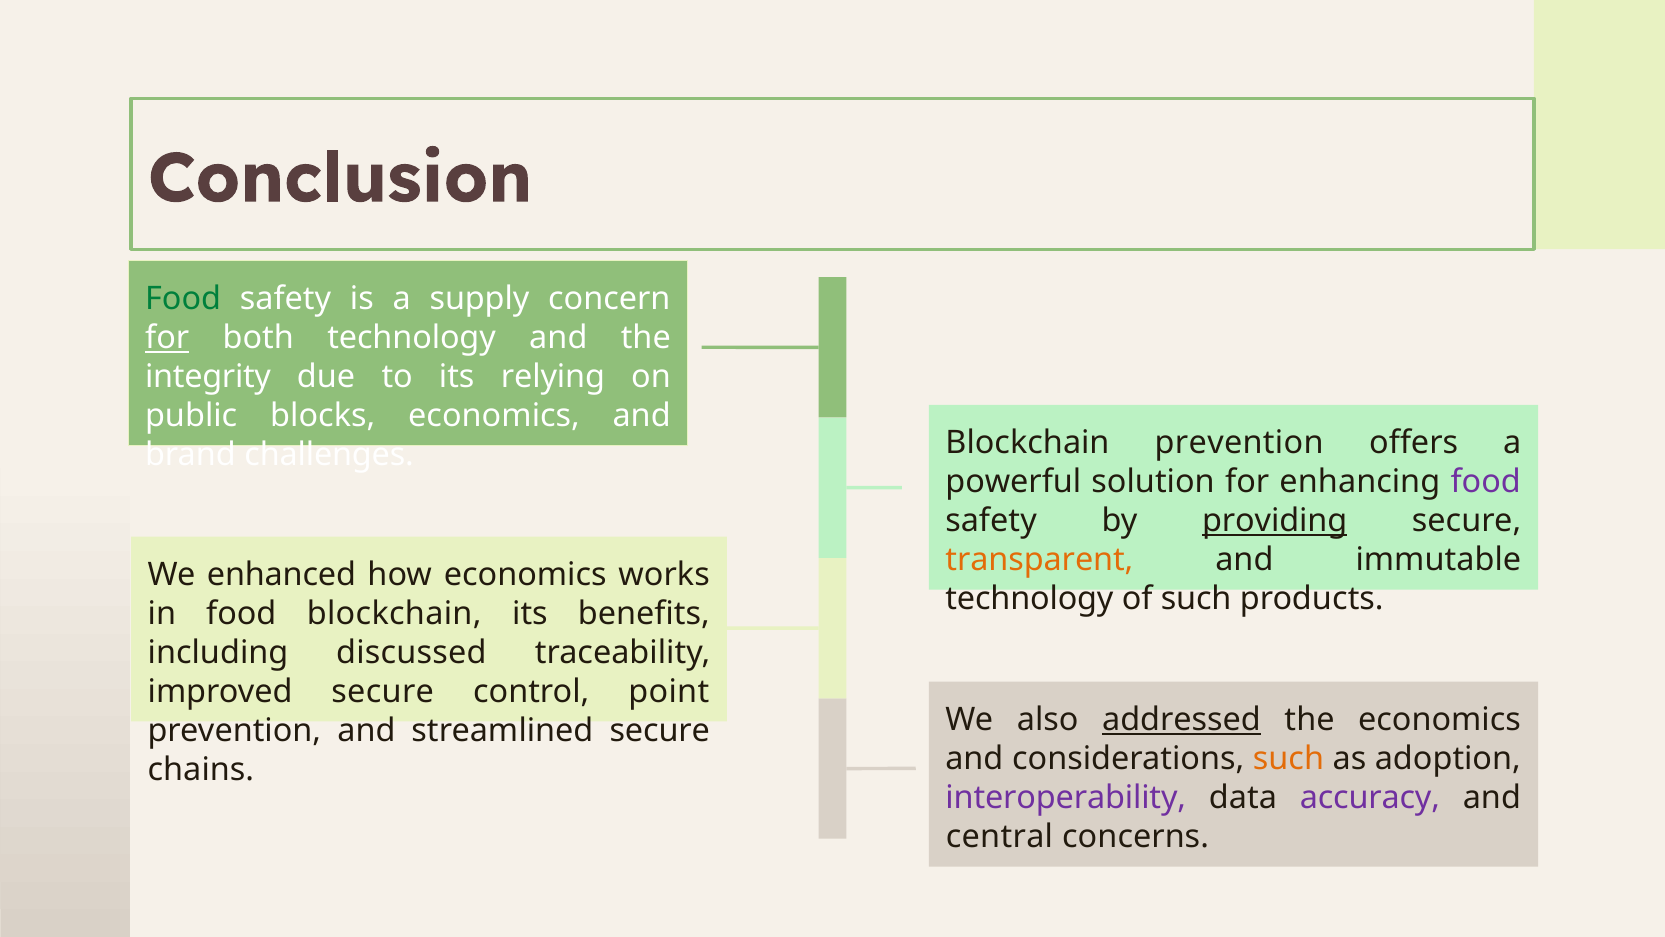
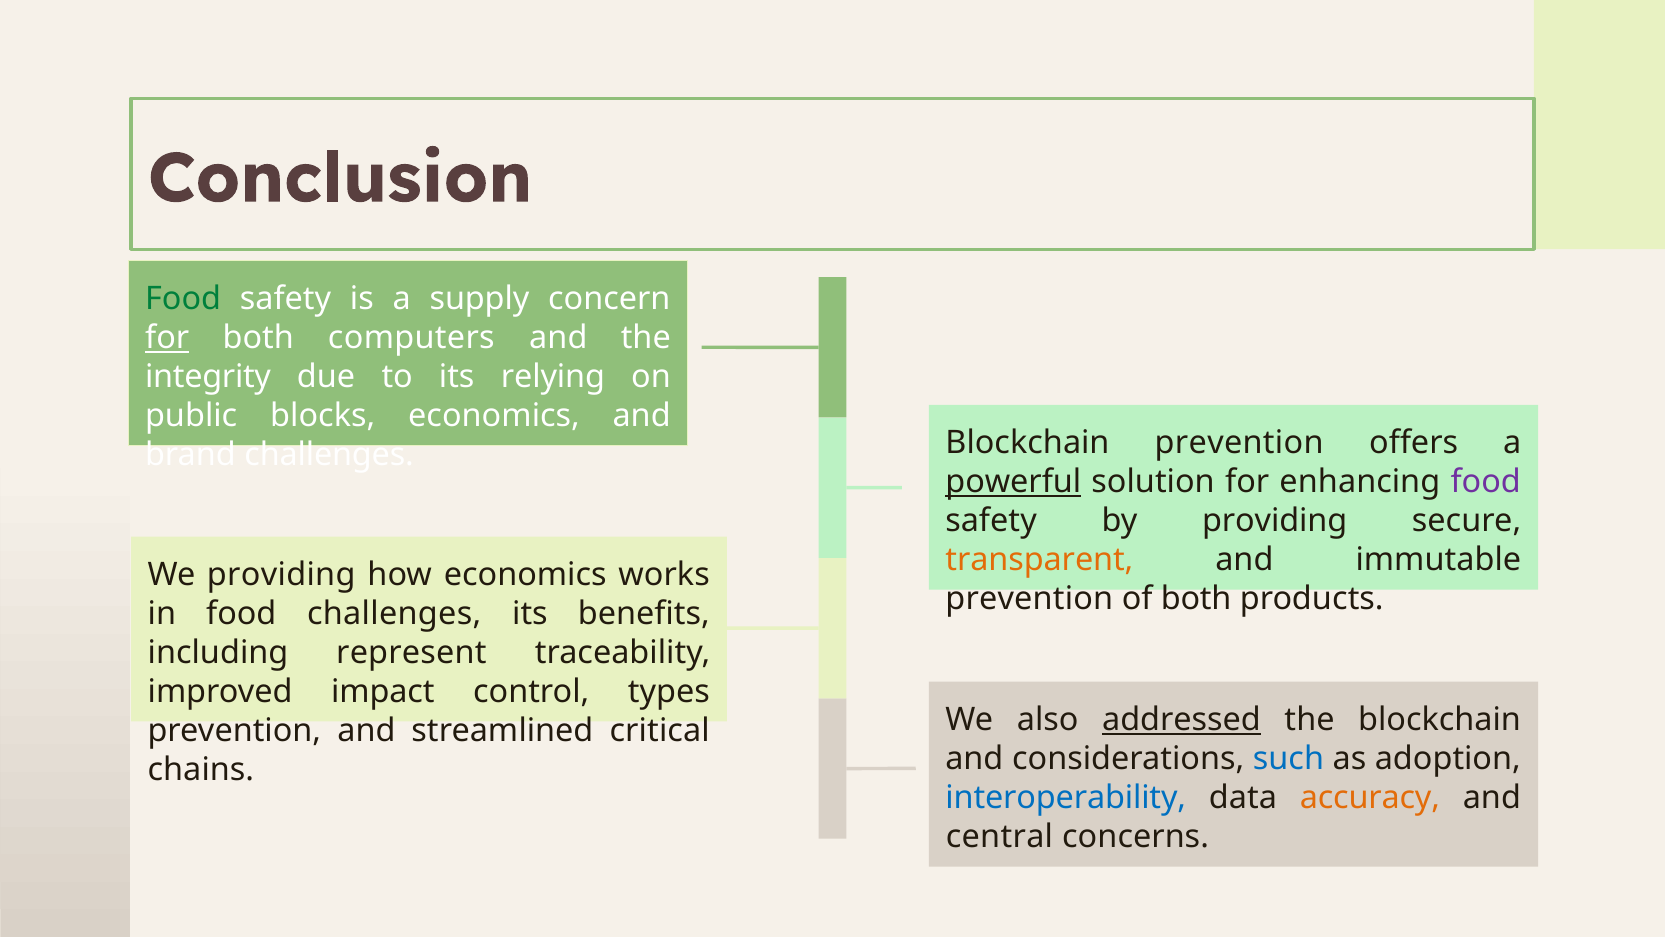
both technology: technology -> computers (411, 338)
powerful underline: none -> present (1013, 482)
providing underline: present -> none (1275, 521)
We enhanced: enhanced -> providing (281, 575)
technology: technology -> prevention (1029, 598)
of such: such -> both (1196, 598)
food blockchain: blockchain -> challenges (394, 613)
discussed: discussed -> represent (411, 652)
improved secure: secure -> impact (383, 691)
point: point -> types (669, 691)
the economics: economics -> blockchain (1440, 720)
streamlined secure: secure -> critical (660, 730)
such colour: orange -> blue (1288, 759)
interoperability colour: purple -> blue (1066, 797)
accuracy colour: purple -> orange (1370, 797)
